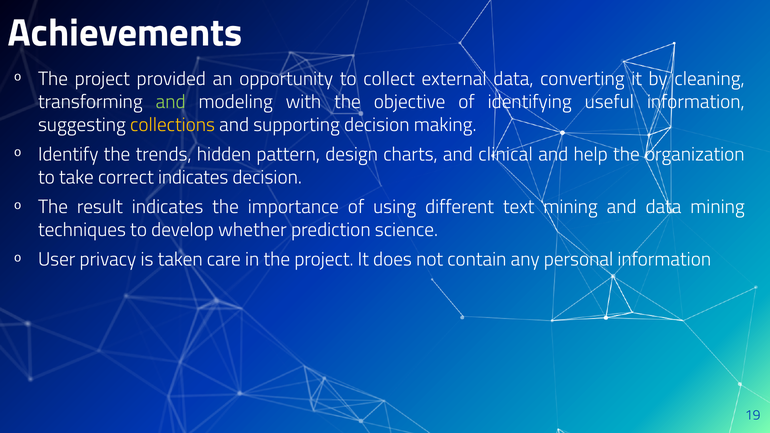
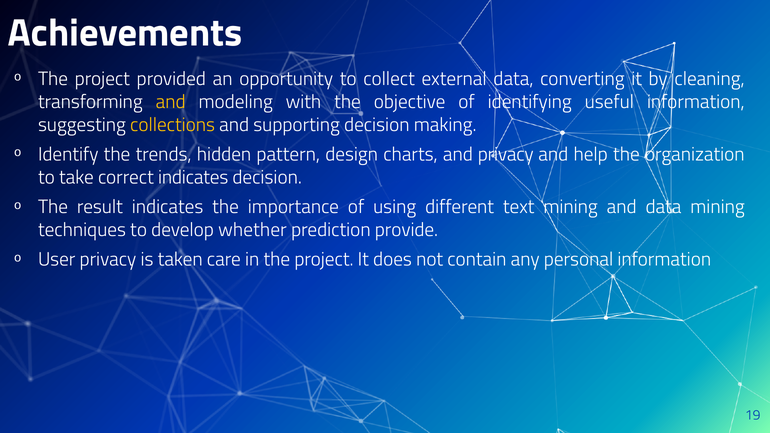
and colour: light green -> yellow (171, 102)
and clinical: clinical -> privacy (506, 154)
science: science -> provide (406, 230)
